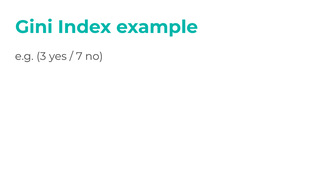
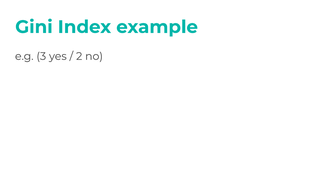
7: 7 -> 2 (79, 56)
